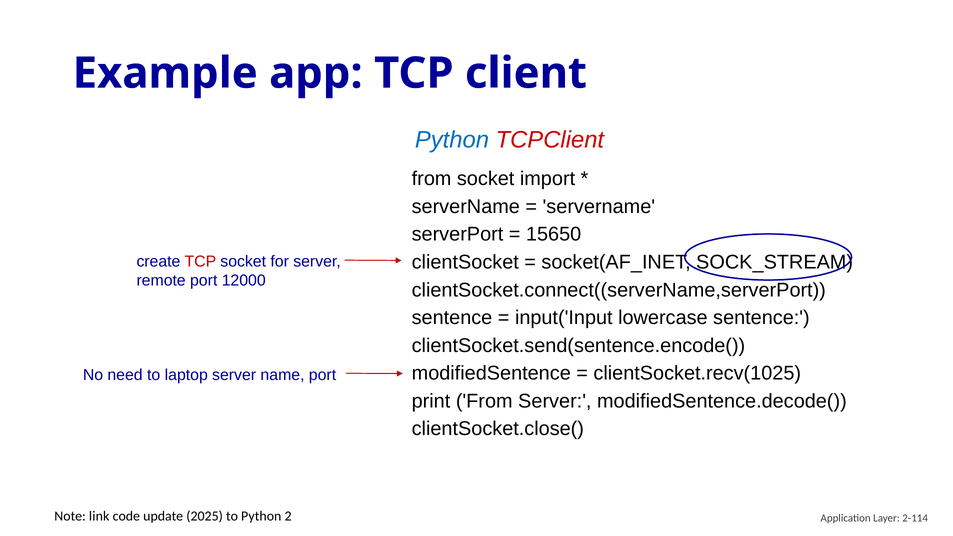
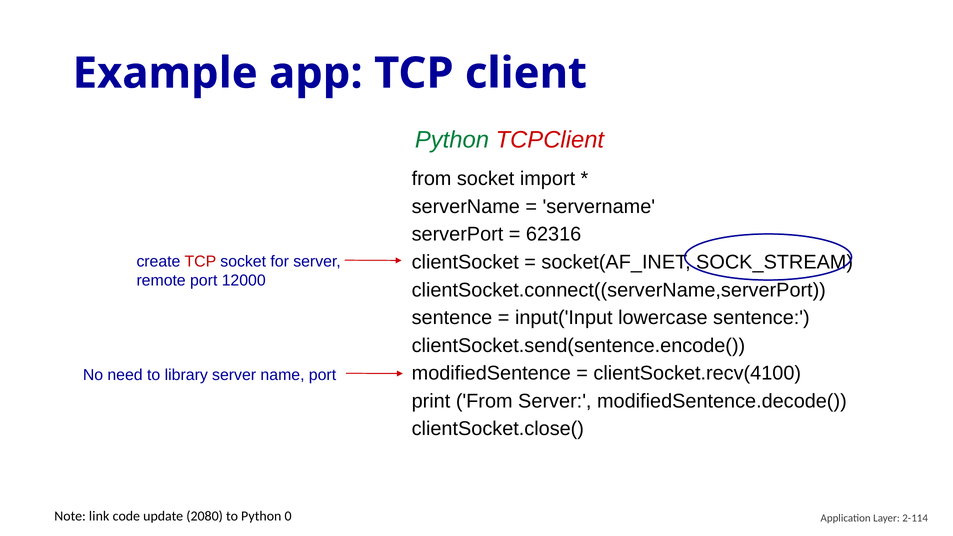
Python colour: blue -> green (452, 140)
15650: 15650 -> 62316 (554, 234)
clientSocket.recv(1025: clientSocket.recv(1025 -> clientSocket.recv(4100 (697, 373)
laptop: laptop -> library (186, 375)
2025: 2025 -> 2080 (205, 516)
2: 2 -> 0 (288, 516)
